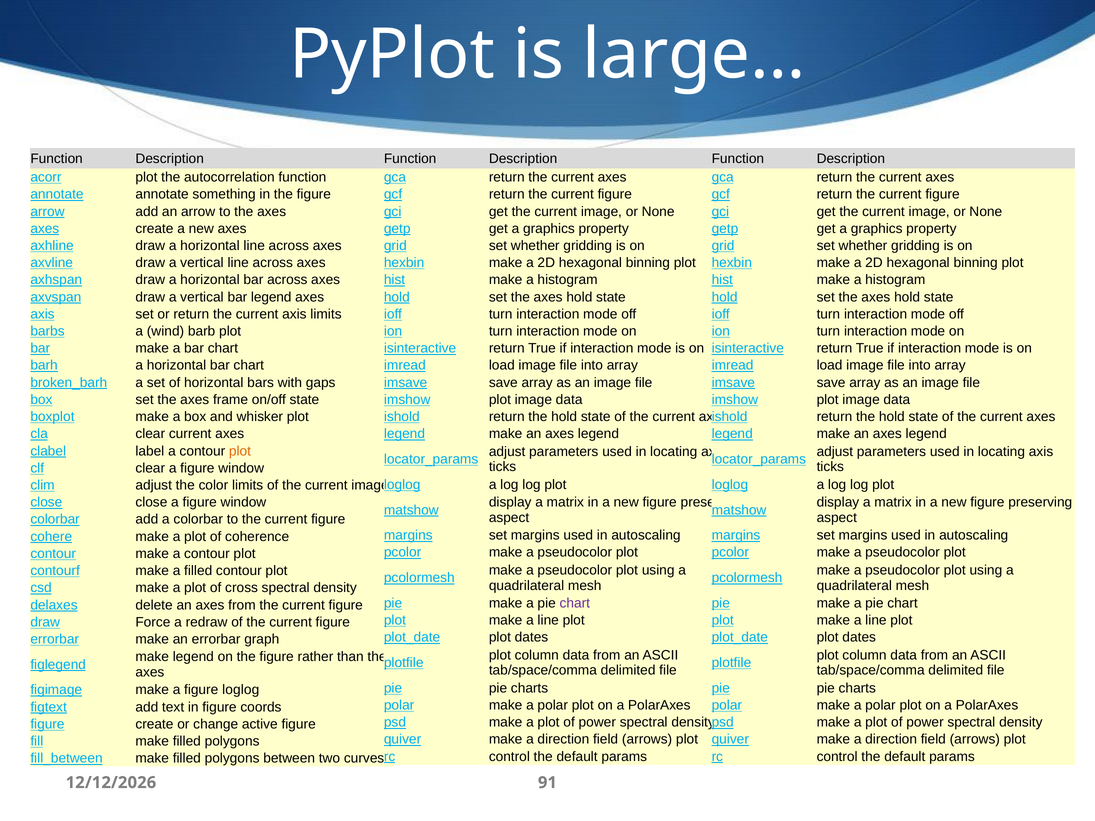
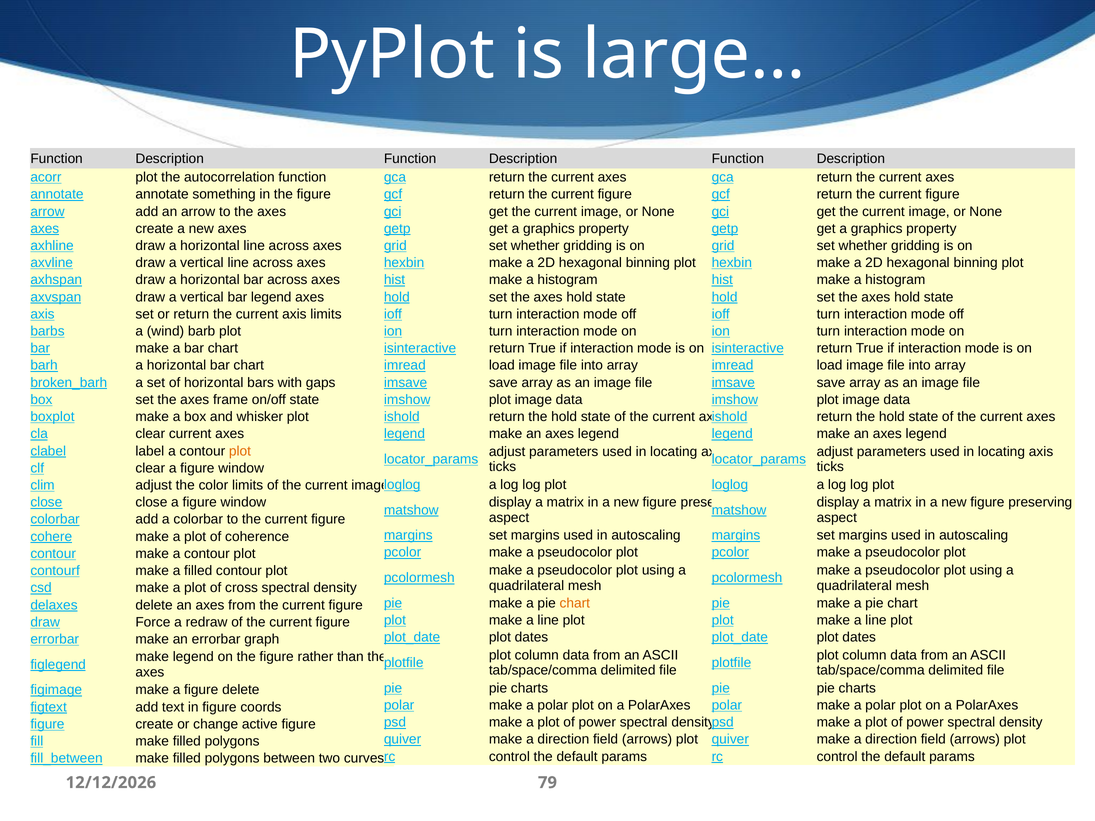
chart colour: purple -> orange (575, 603)
figure loglog: loglog -> delete (241, 690)
91: 91 -> 79 (547, 783)
